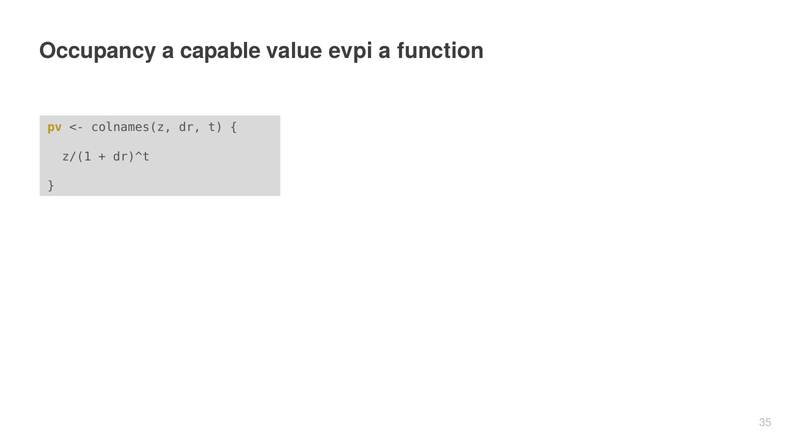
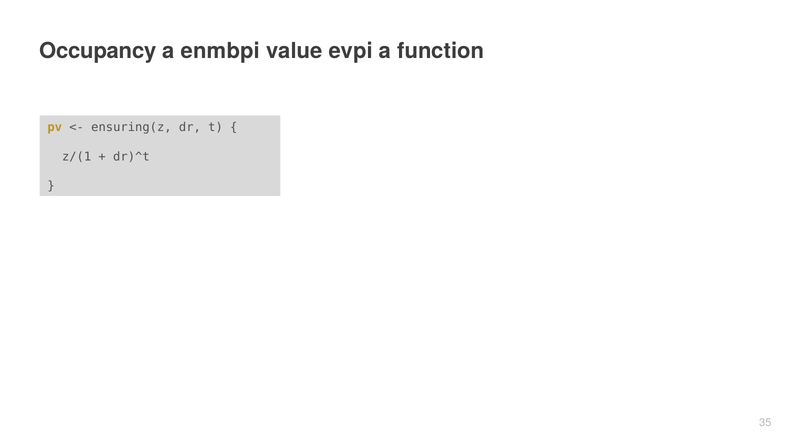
capable: capable -> enmbpi (220, 51)
colnames(z: colnames(z -> ensuring(z (131, 127)
